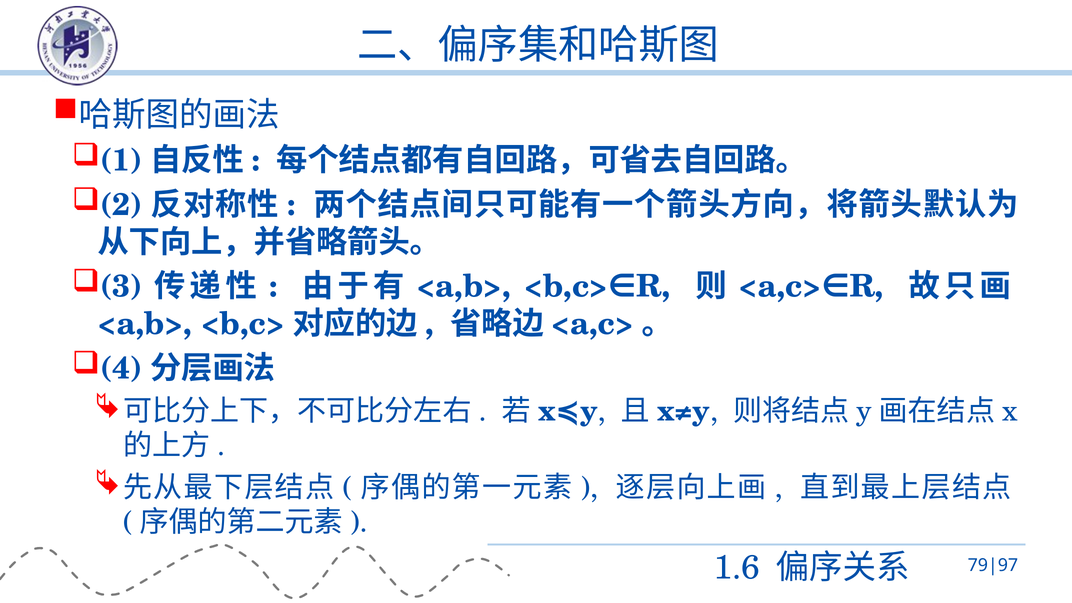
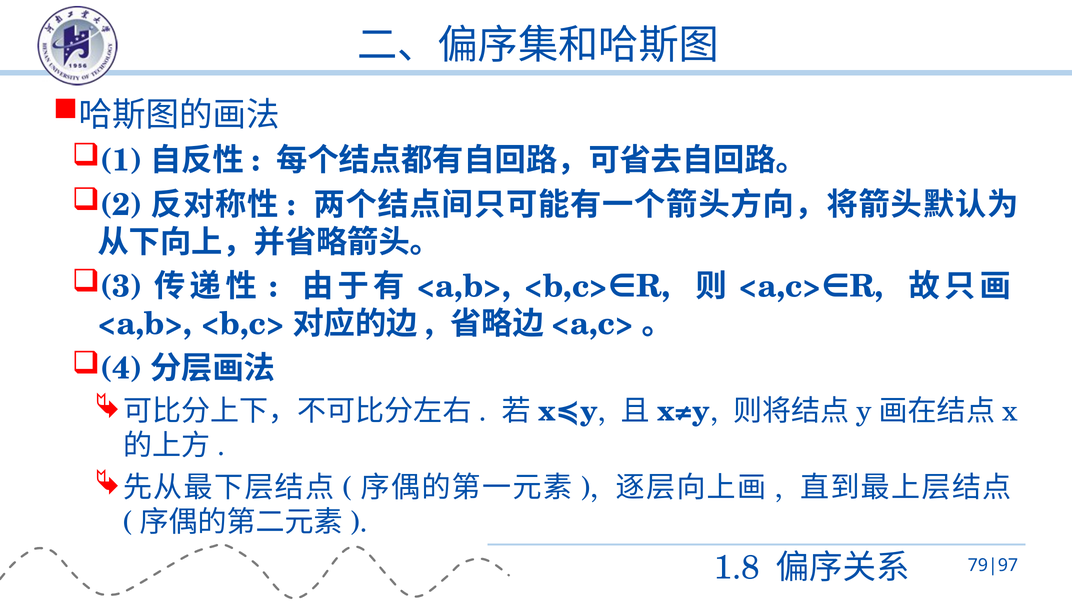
1.6: 1.6 -> 1.8 (737, 568)
